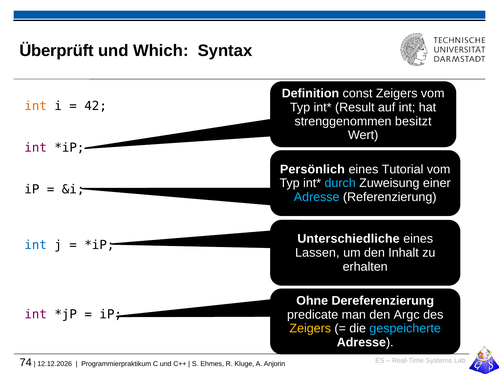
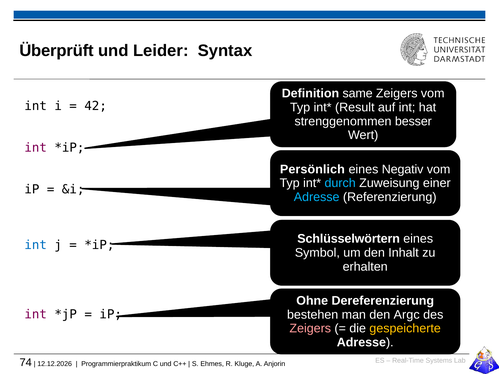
Which: Which -> Leider (161, 51)
const: const -> same (358, 94)
int colour: orange -> black (36, 106)
besitzt: besitzt -> besser (413, 121)
Tutorial: Tutorial -> Negativ (403, 169)
Unterschiedliche: Unterschiedliche -> Schlüsselwörtern (349, 239)
Lassen: Lassen -> Symbol (317, 253)
predicate: predicate -> bestehen (313, 315)
Zeigers colour: yellow -> pink (310, 329)
gespeicherte colour: light blue -> yellow (405, 329)
